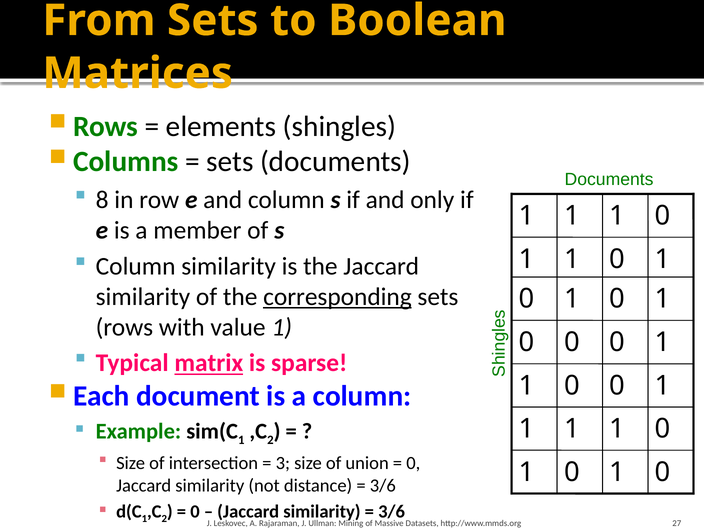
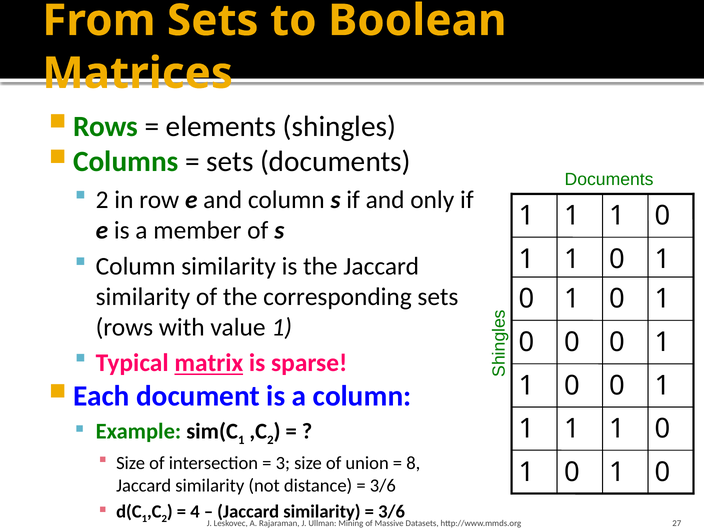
8: 8 -> 2 (102, 200)
corresponding underline: present -> none (337, 297)
0: 0 -> 8 (413, 463)
0: 0 -> 4 (195, 512)
